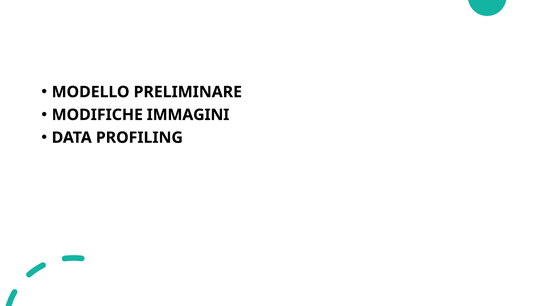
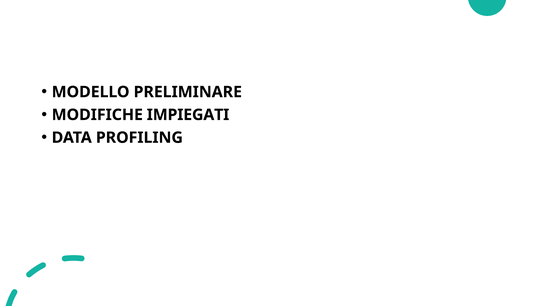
IMMAGINI: IMMAGINI -> IMPIEGATI (188, 115)
